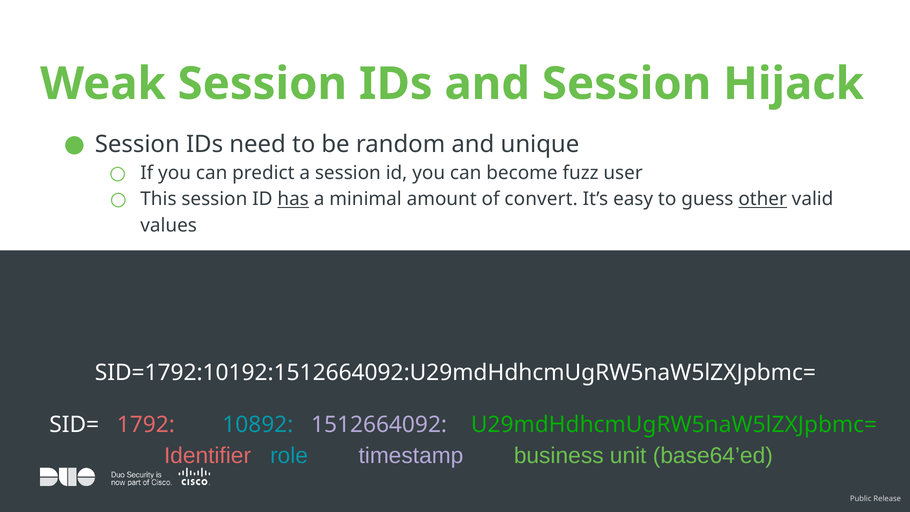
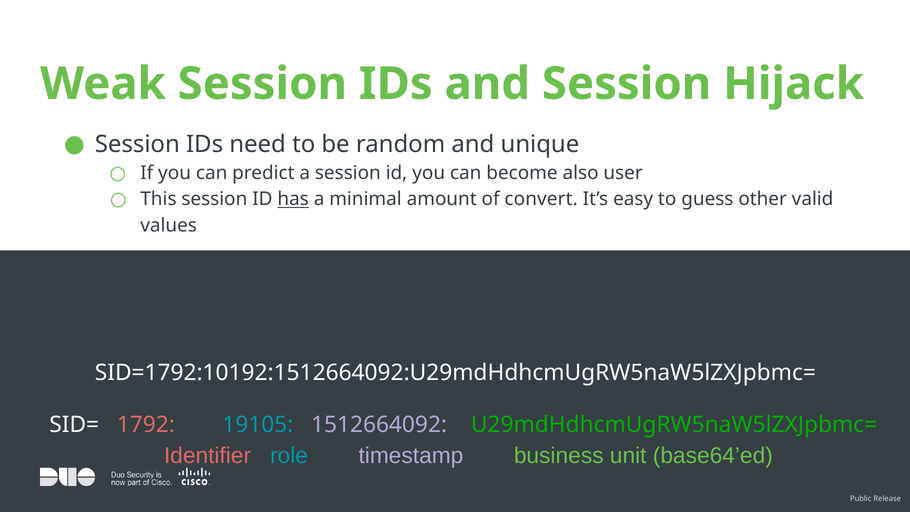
fuzz: fuzz -> also (581, 173)
other underline: present -> none (763, 199)
10892: 10892 -> 19105 (258, 424)
